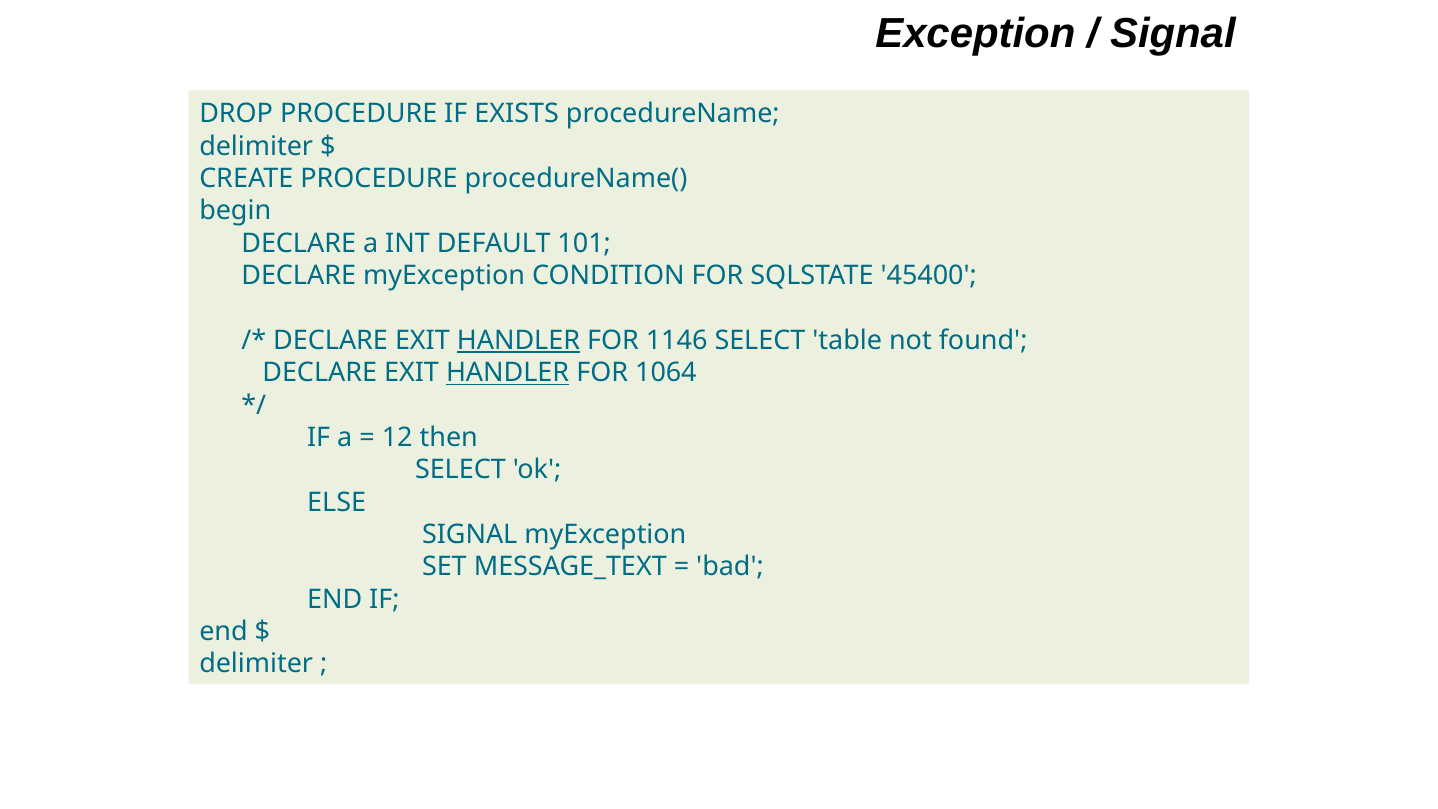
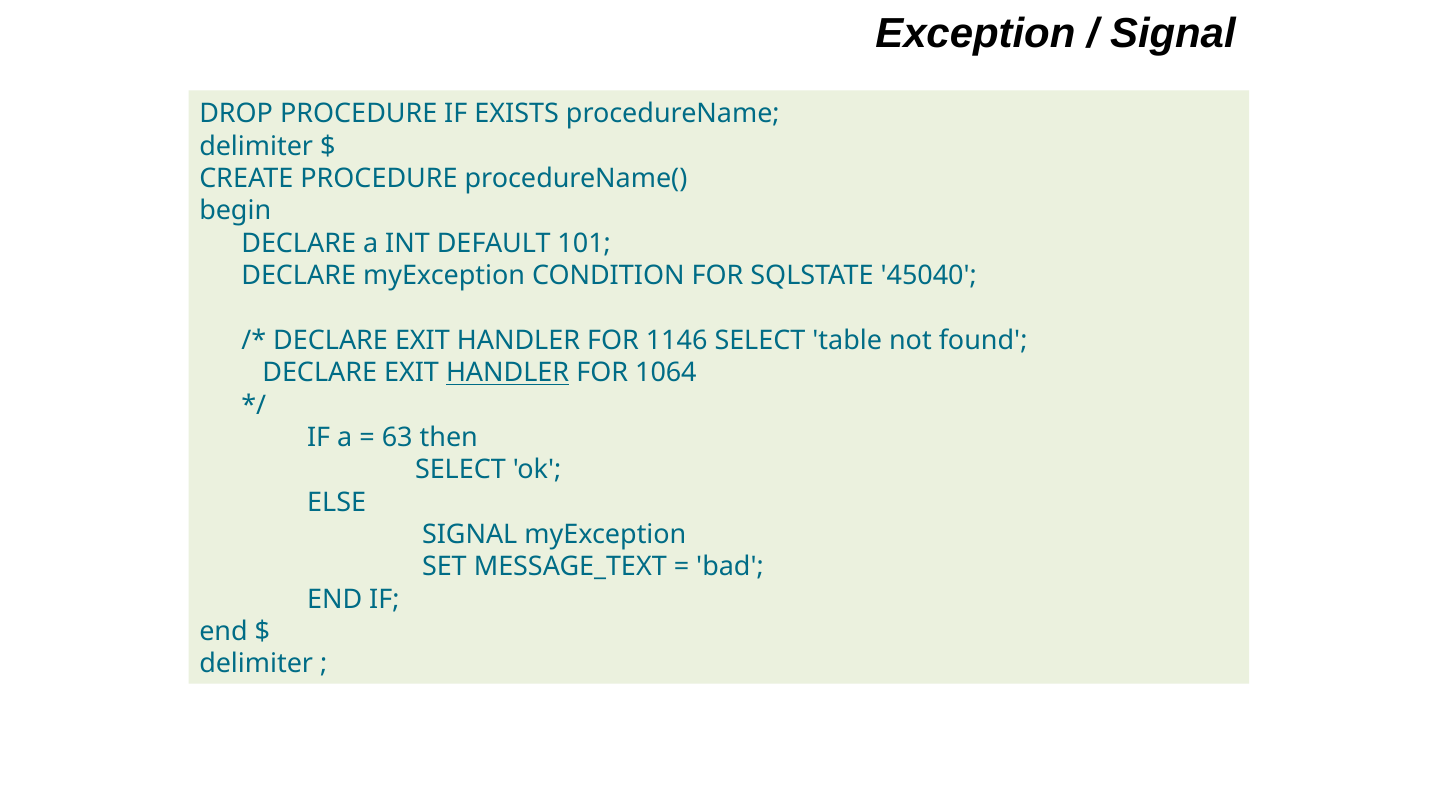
45400: 45400 -> 45040 (929, 276)
HANDLER underline: present -> none (518, 340)
12: 12 -> 63 (397, 437)
